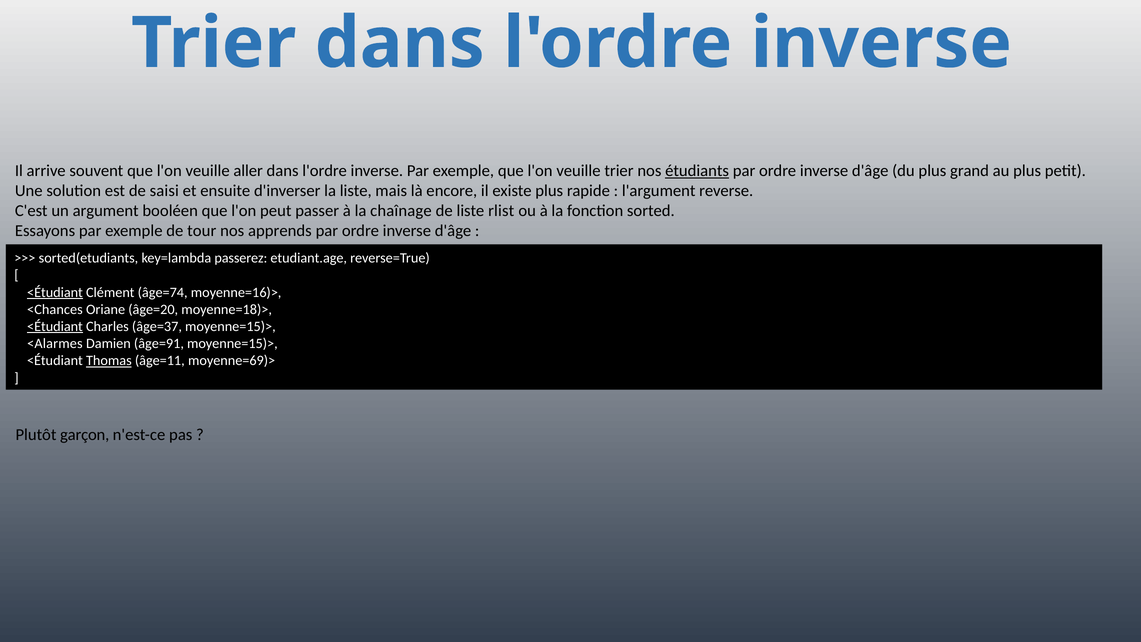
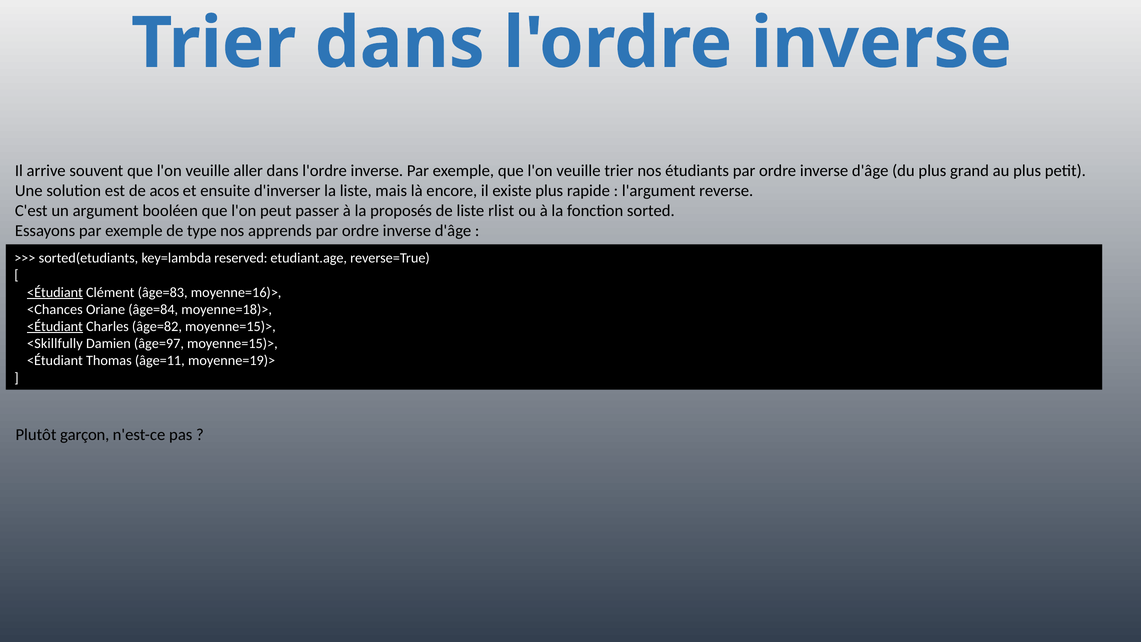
étudiants underline: present -> none (697, 171)
saisi: saisi -> acos (164, 191)
chaînage: chaînage -> proposés (401, 211)
tour: tour -> type (202, 231)
passerez: passerez -> reserved (241, 258)
âge=74: âge=74 -> âge=83 (163, 292)
âge=20: âge=20 -> âge=84 (153, 309)
âge=37: âge=37 -> âge=82 (157, 326)
<Alarmes: <Alarmes -> <Skillfully (55, 344)
âge=91: âge=91 -> âge=97 (159, 344)
Thomas underline: present -> none (109, 361)
moyenne=69)>: moyenne=69)> -> moyenne=19)> (232, 361)
